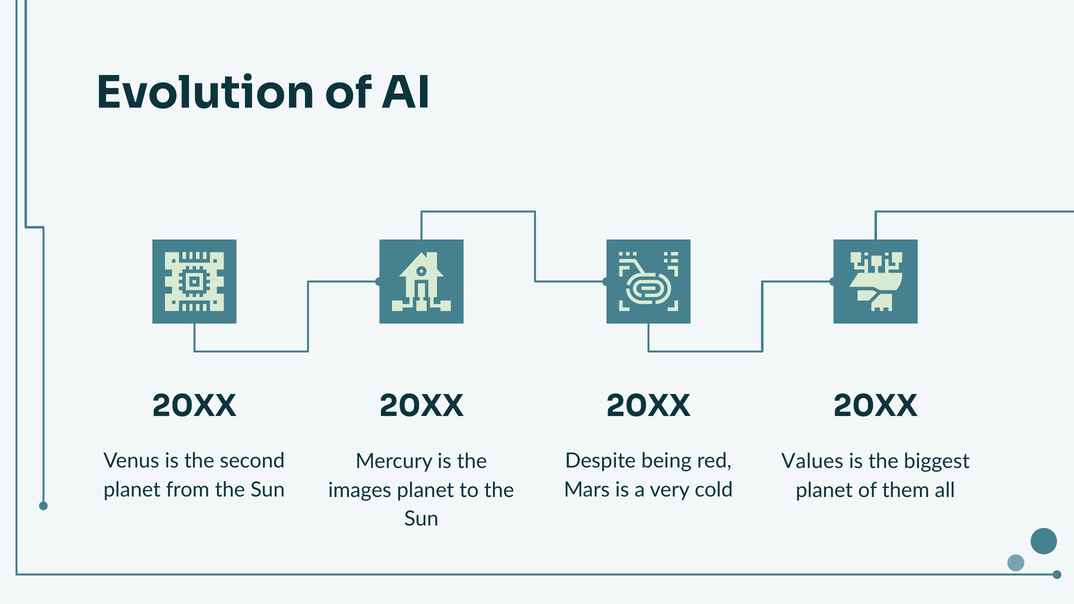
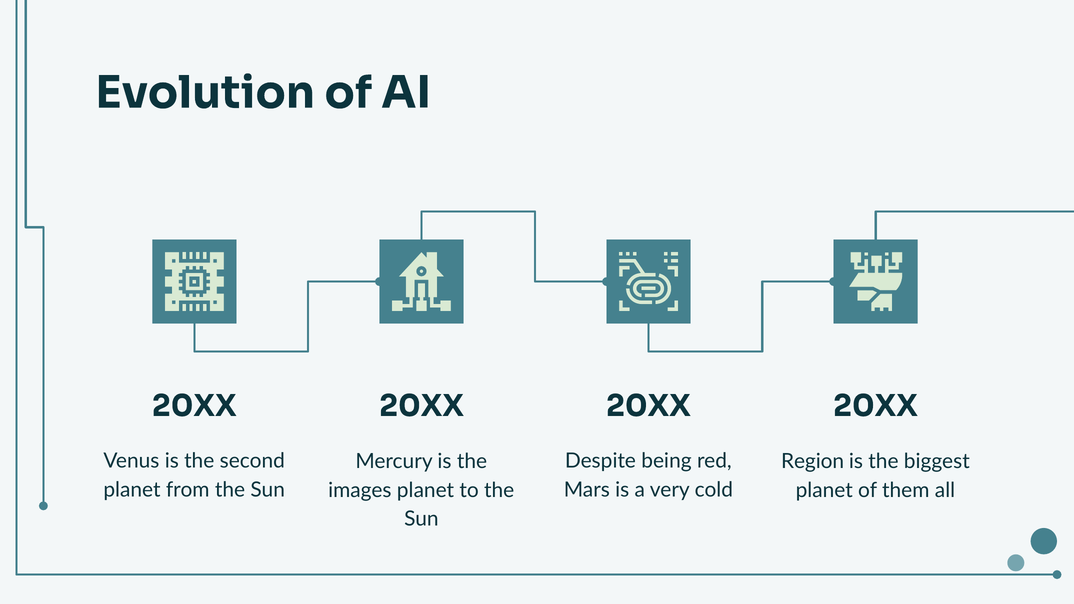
Values: Values -> Region (813, 461)
